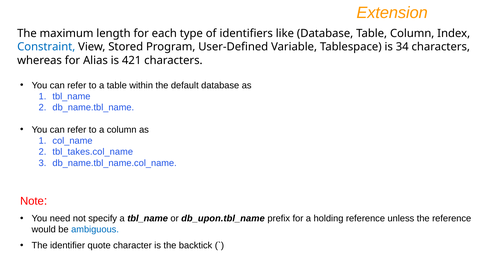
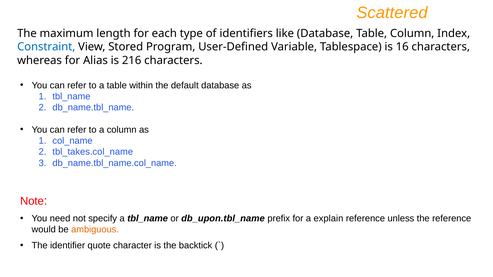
Extension: Extension -> Scattered (392, 13)
34: 34 -> 16 (402, 47)
421: 421 -> 216 (132, 61)
holding: holding -> explain (328, 219)
ambiguous colour: blue -> orange (95, 230)
